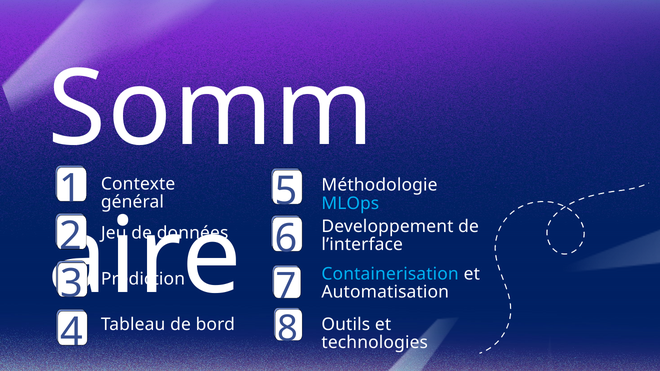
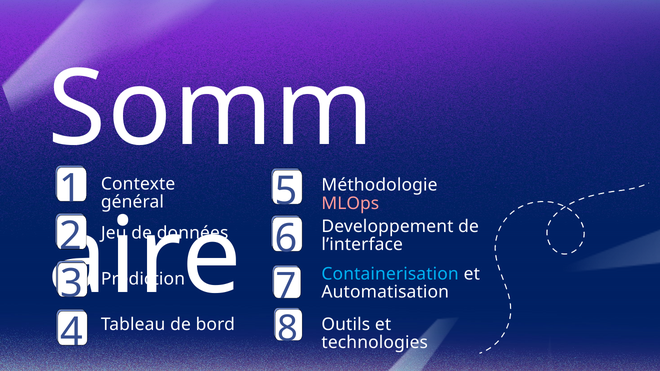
MLOps colour: light blue -> pink (350, 204)
